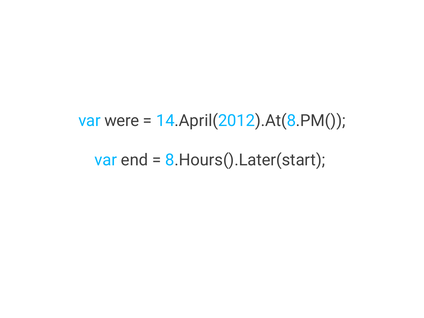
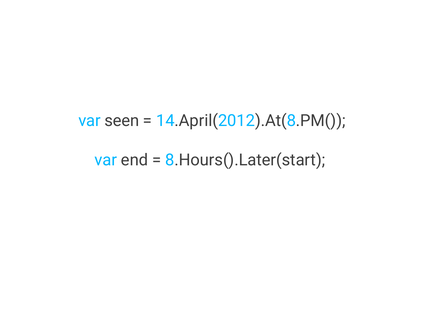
were: were -> seen (122, 121)
